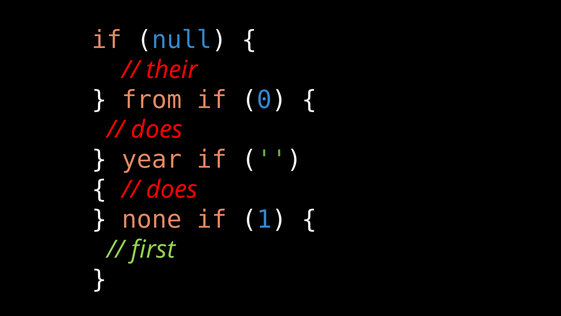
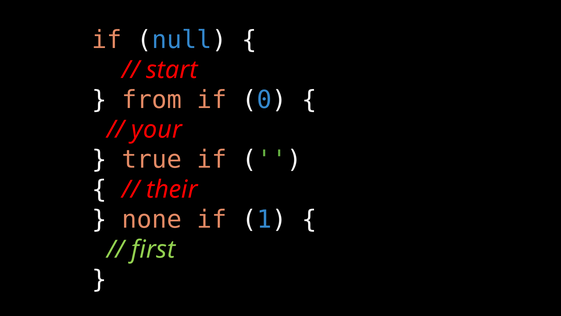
their: their -> start (172, 70)
does: does -> your (157, 130)
year: year -> true (152, 159)
does: does -> their (172, 189)
